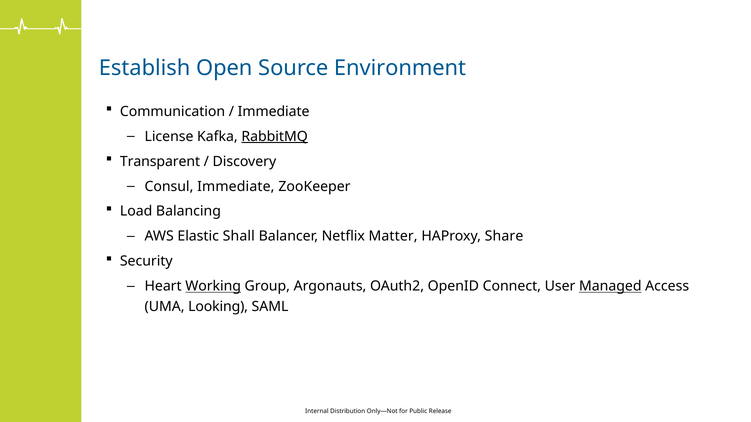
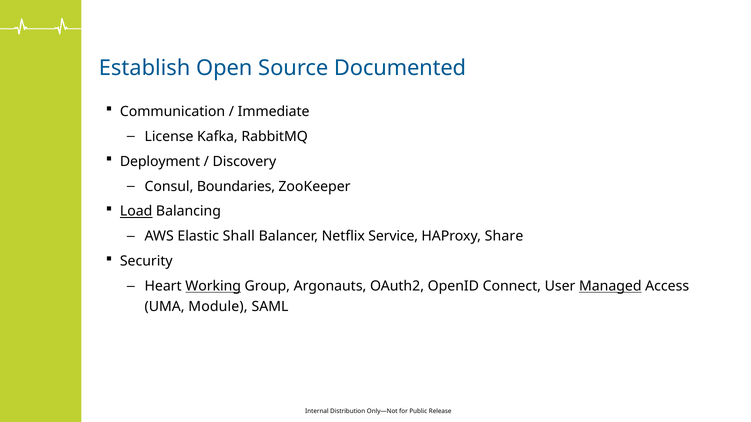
Environment: Environment -> Documented (400, 68)
RabbitMQ underline: present -> none (275, 137)
Transparent: Transparent -> Deployment (160, 162)
Consul Immediate: Immediate -> Boundaries (236, 187)
Load underline: none -> present (136, 212)
Matter: Matter -> Service (393, 237)
Looking: Looking -> Module (218, 307)
